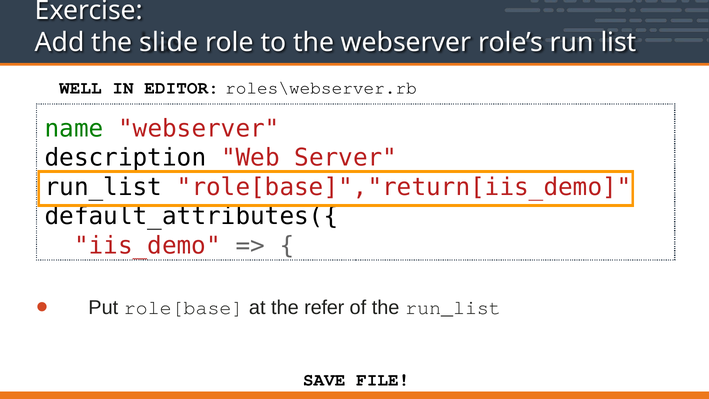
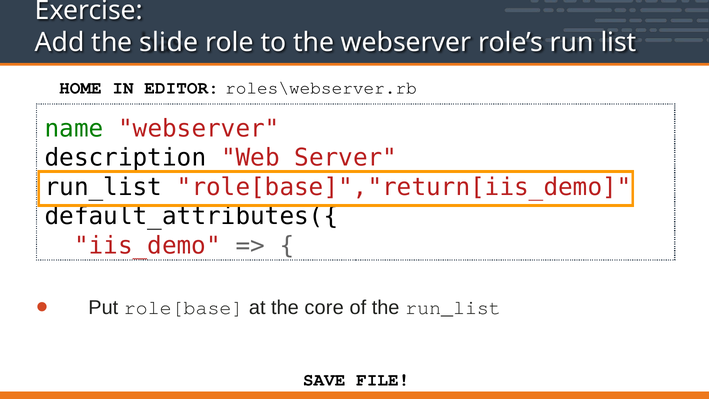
WELL: WELL -> HOME (80, 88)
refer: refer -> core (324, 308)
